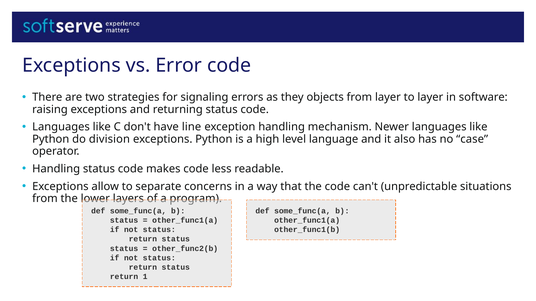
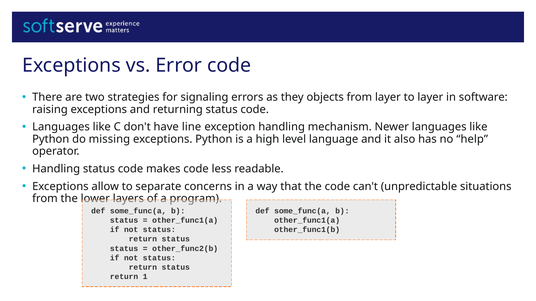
division: division -> missing (109, 139)
case: case -> help (472, 139)
